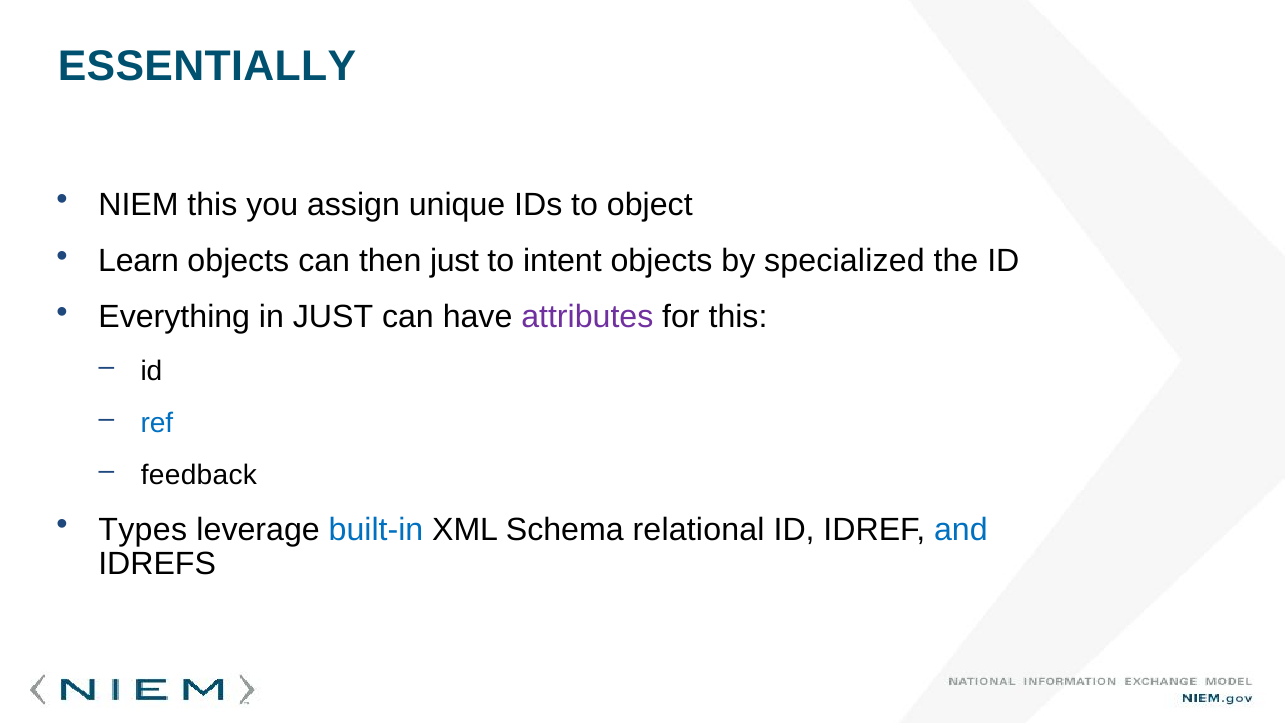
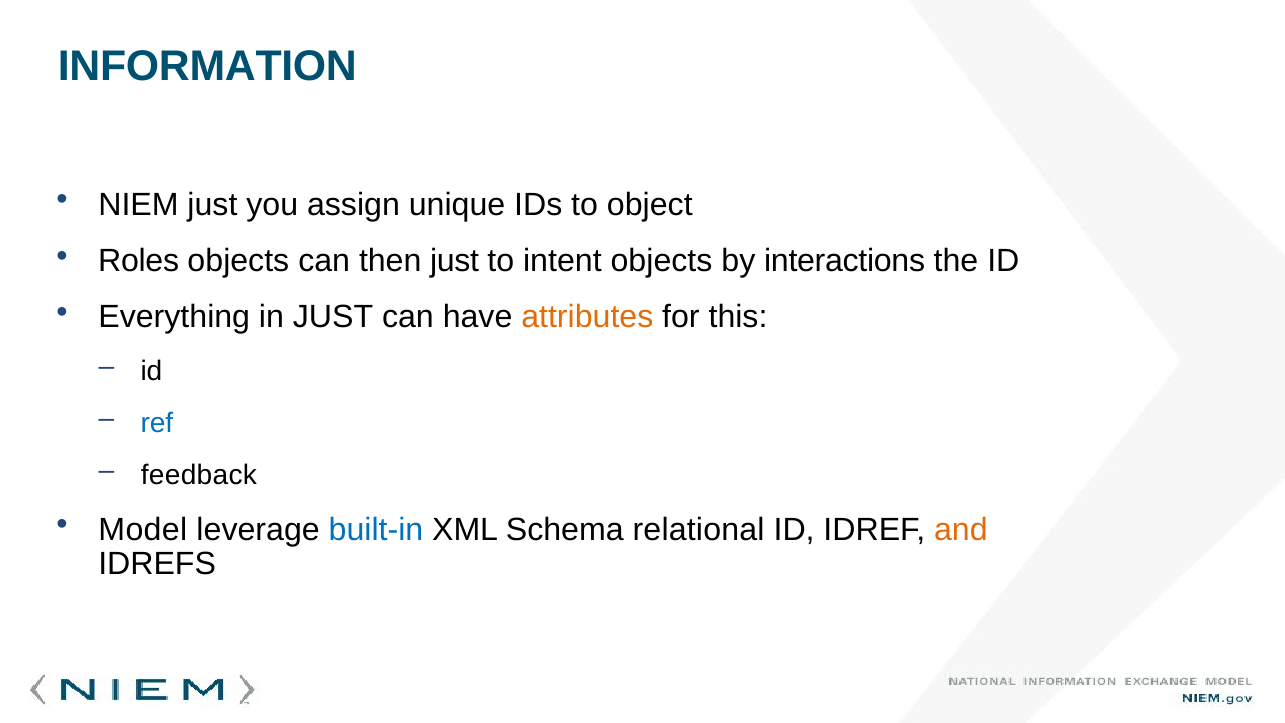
ESSENTIALLY: ESSENTIALLY -> INFORMATION (207, 67)
NIEM this: this -> just (212, 205)
Learn: Learn -> Roles (139, 261)
specialized: specialized -> interactions (845, 261)
attributes colour: purple -> orange (587, 317)
Types: Types -> Model (143, 530)
and colour: blue -> orange (961, 530)
